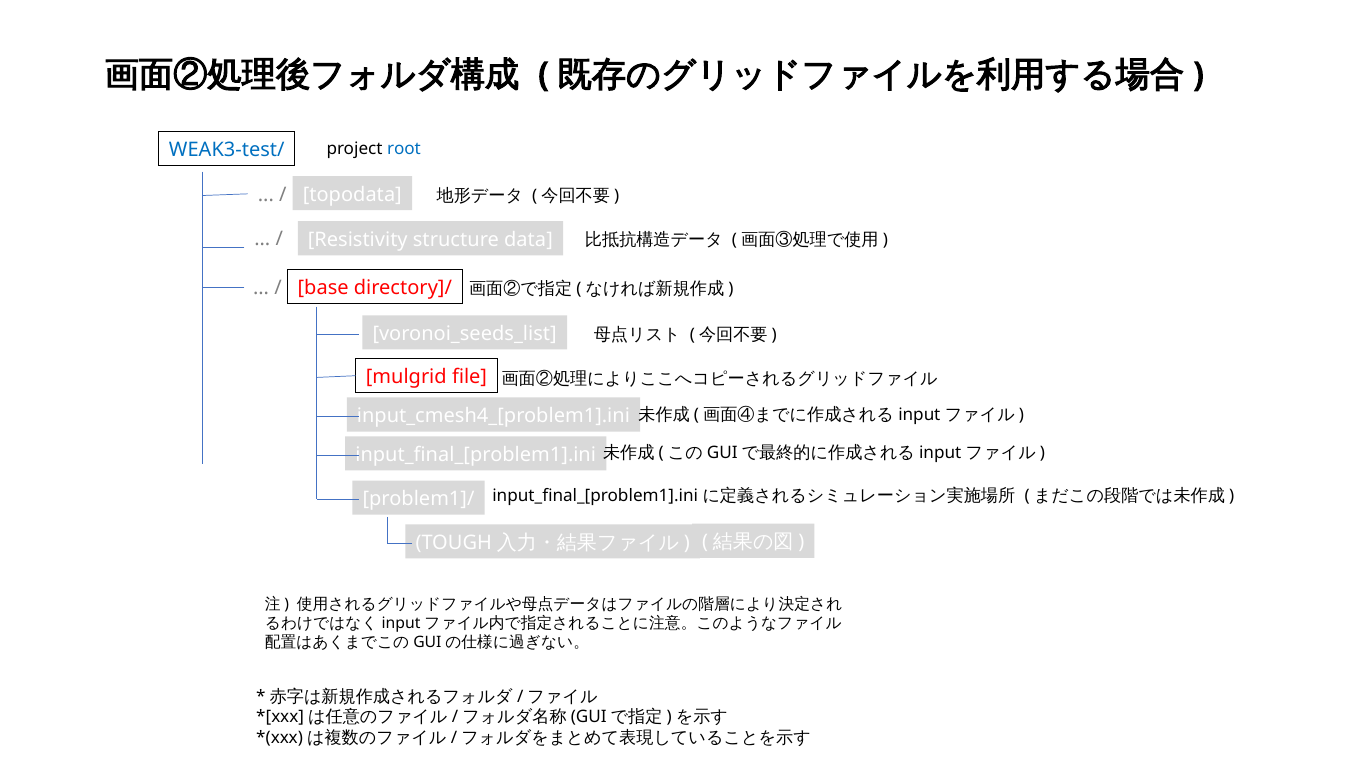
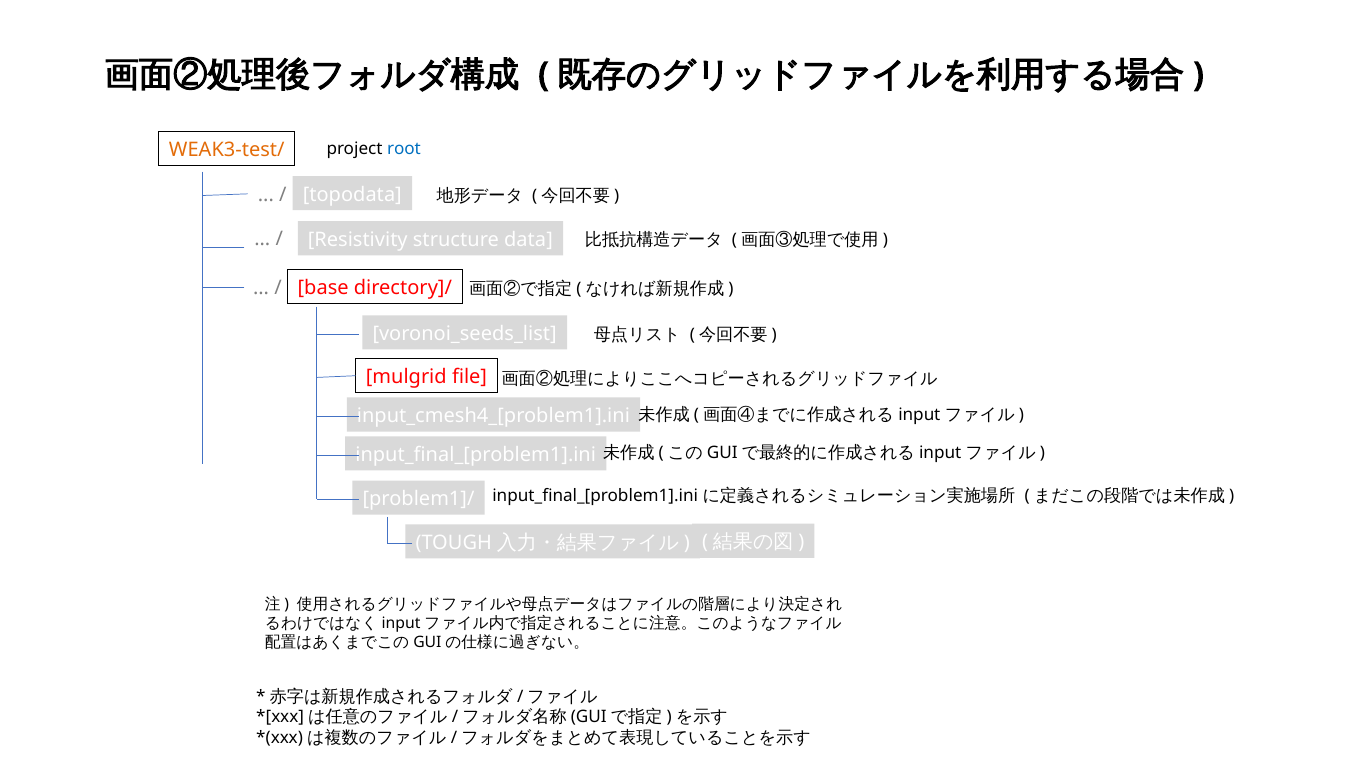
WEAK3-test/ colour: blue -> orange (227, 150)
